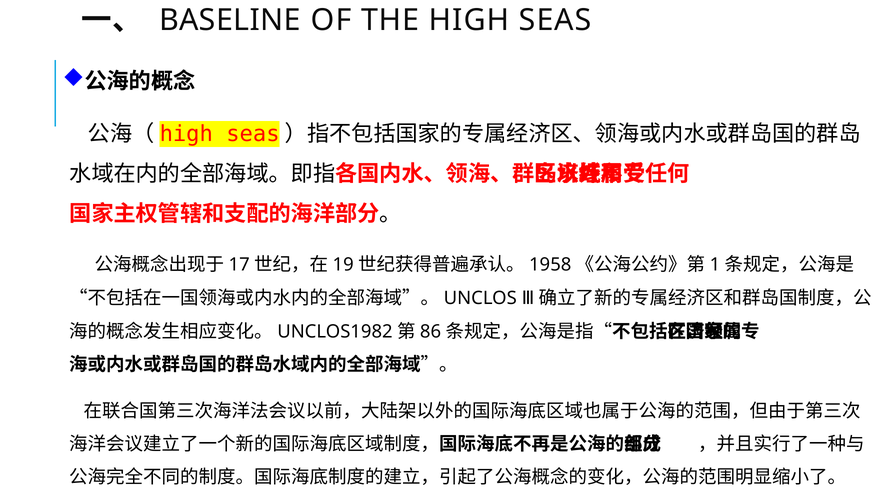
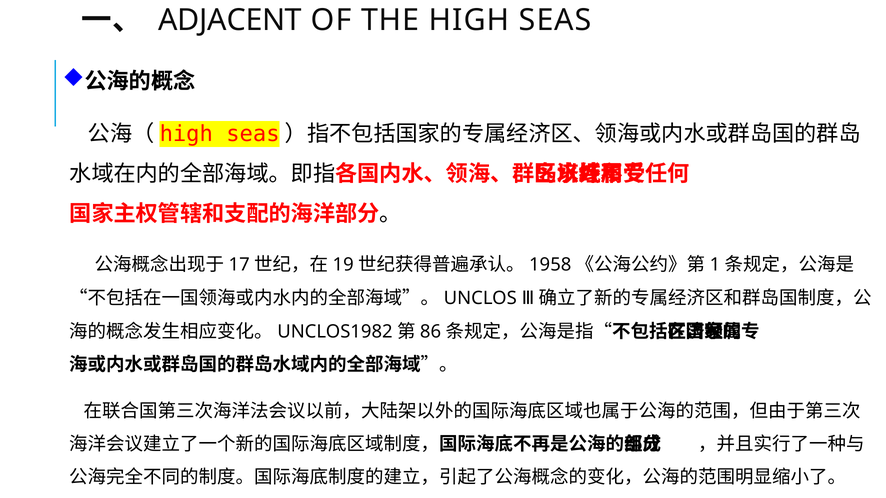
BASELINE: BASELINE -> ADJACENT (230, 20)
